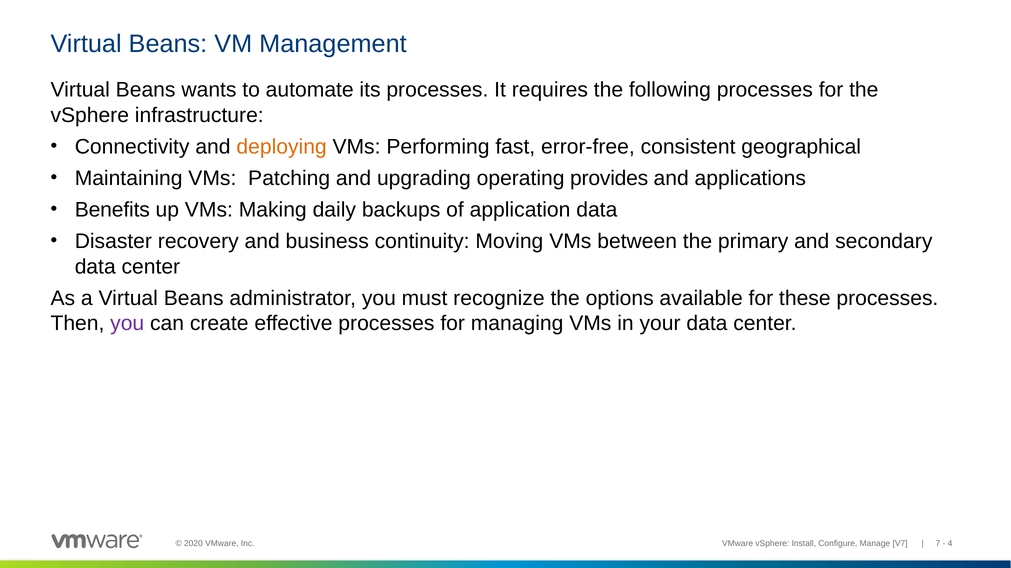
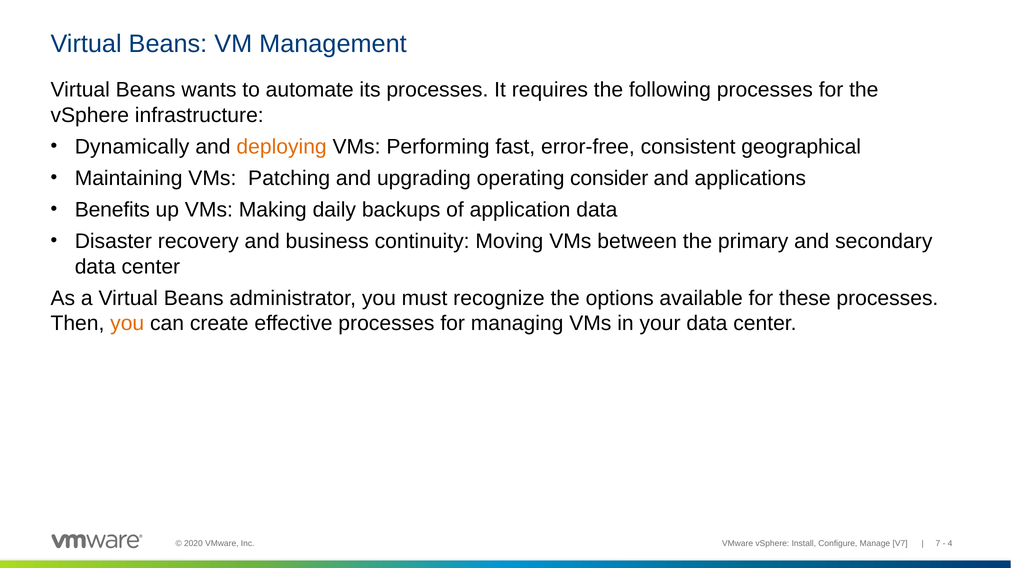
Connectivity: Connectivity -> Dynamically (132, 147)
provides: provides -> consider (609, 178)
you colour: purple -> orange (127, 324)
